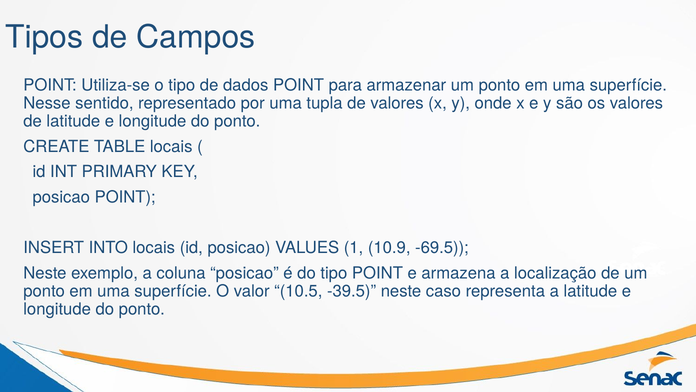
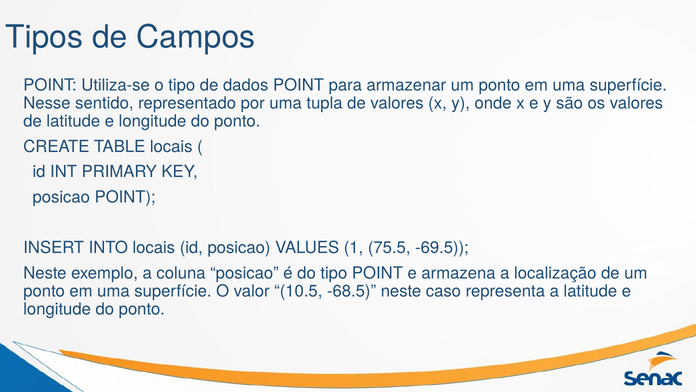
10.9: 10.9 -> 75.5 (389, 247)
-39.5: -39.5 -> -68.5 (352, 291)
